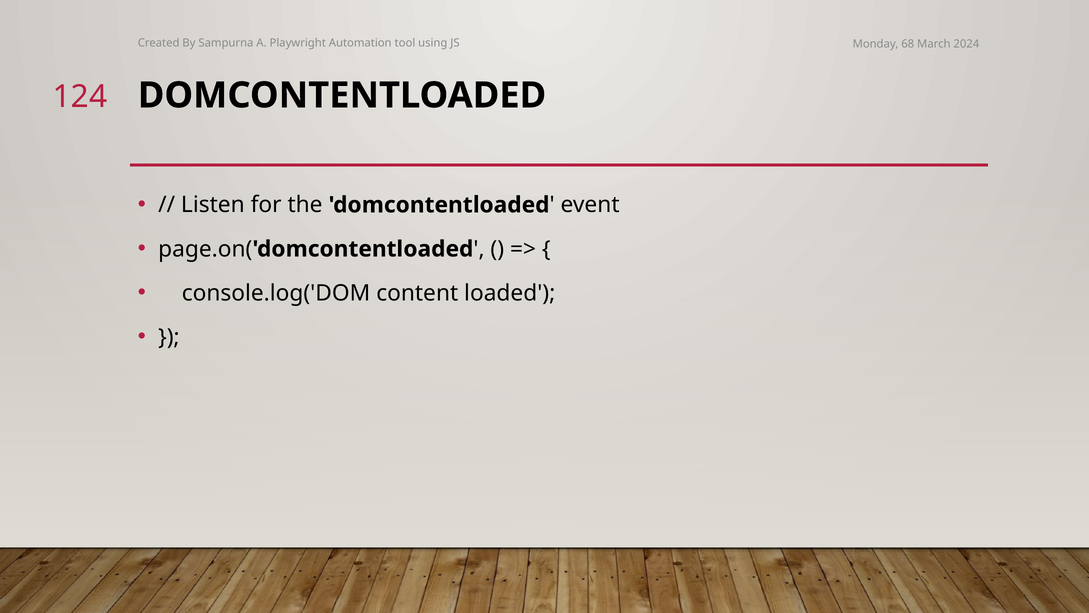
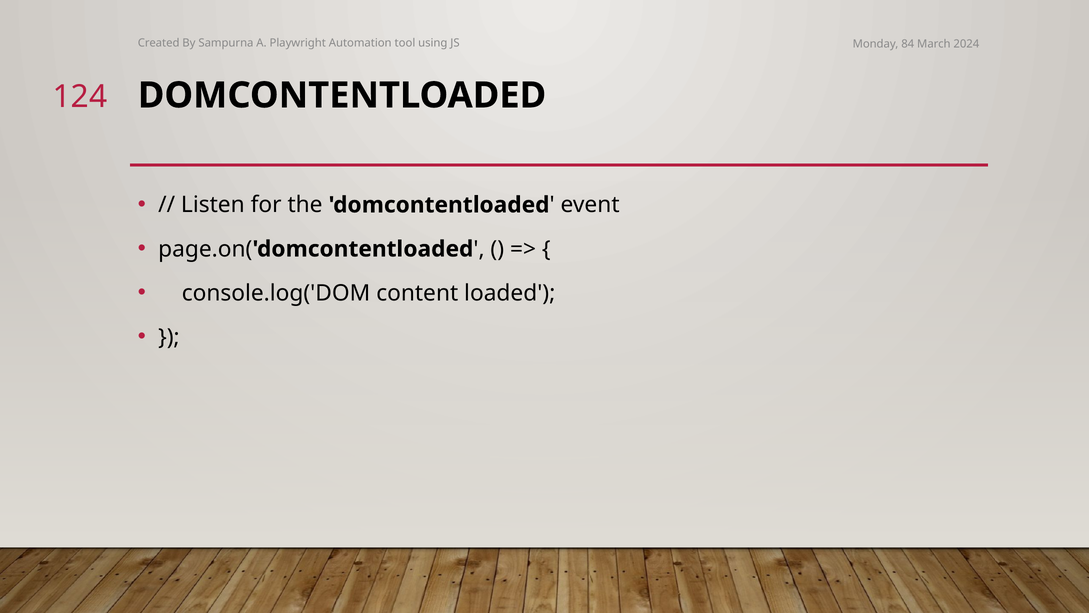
68: 68 -> 84 (908, 44)
